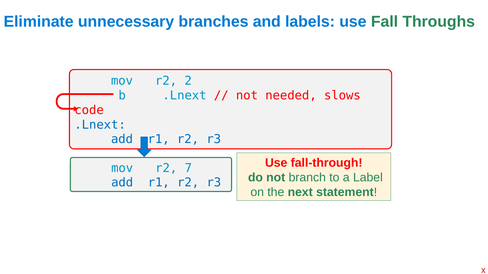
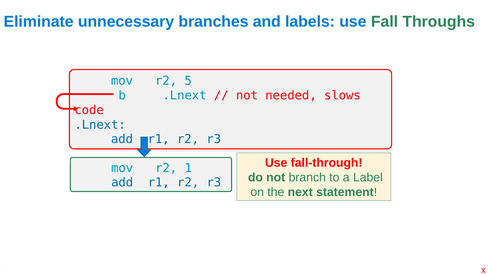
r2 2: 2 -> 5 (188, 81)
7: 7 -> 1 (188, 168)
